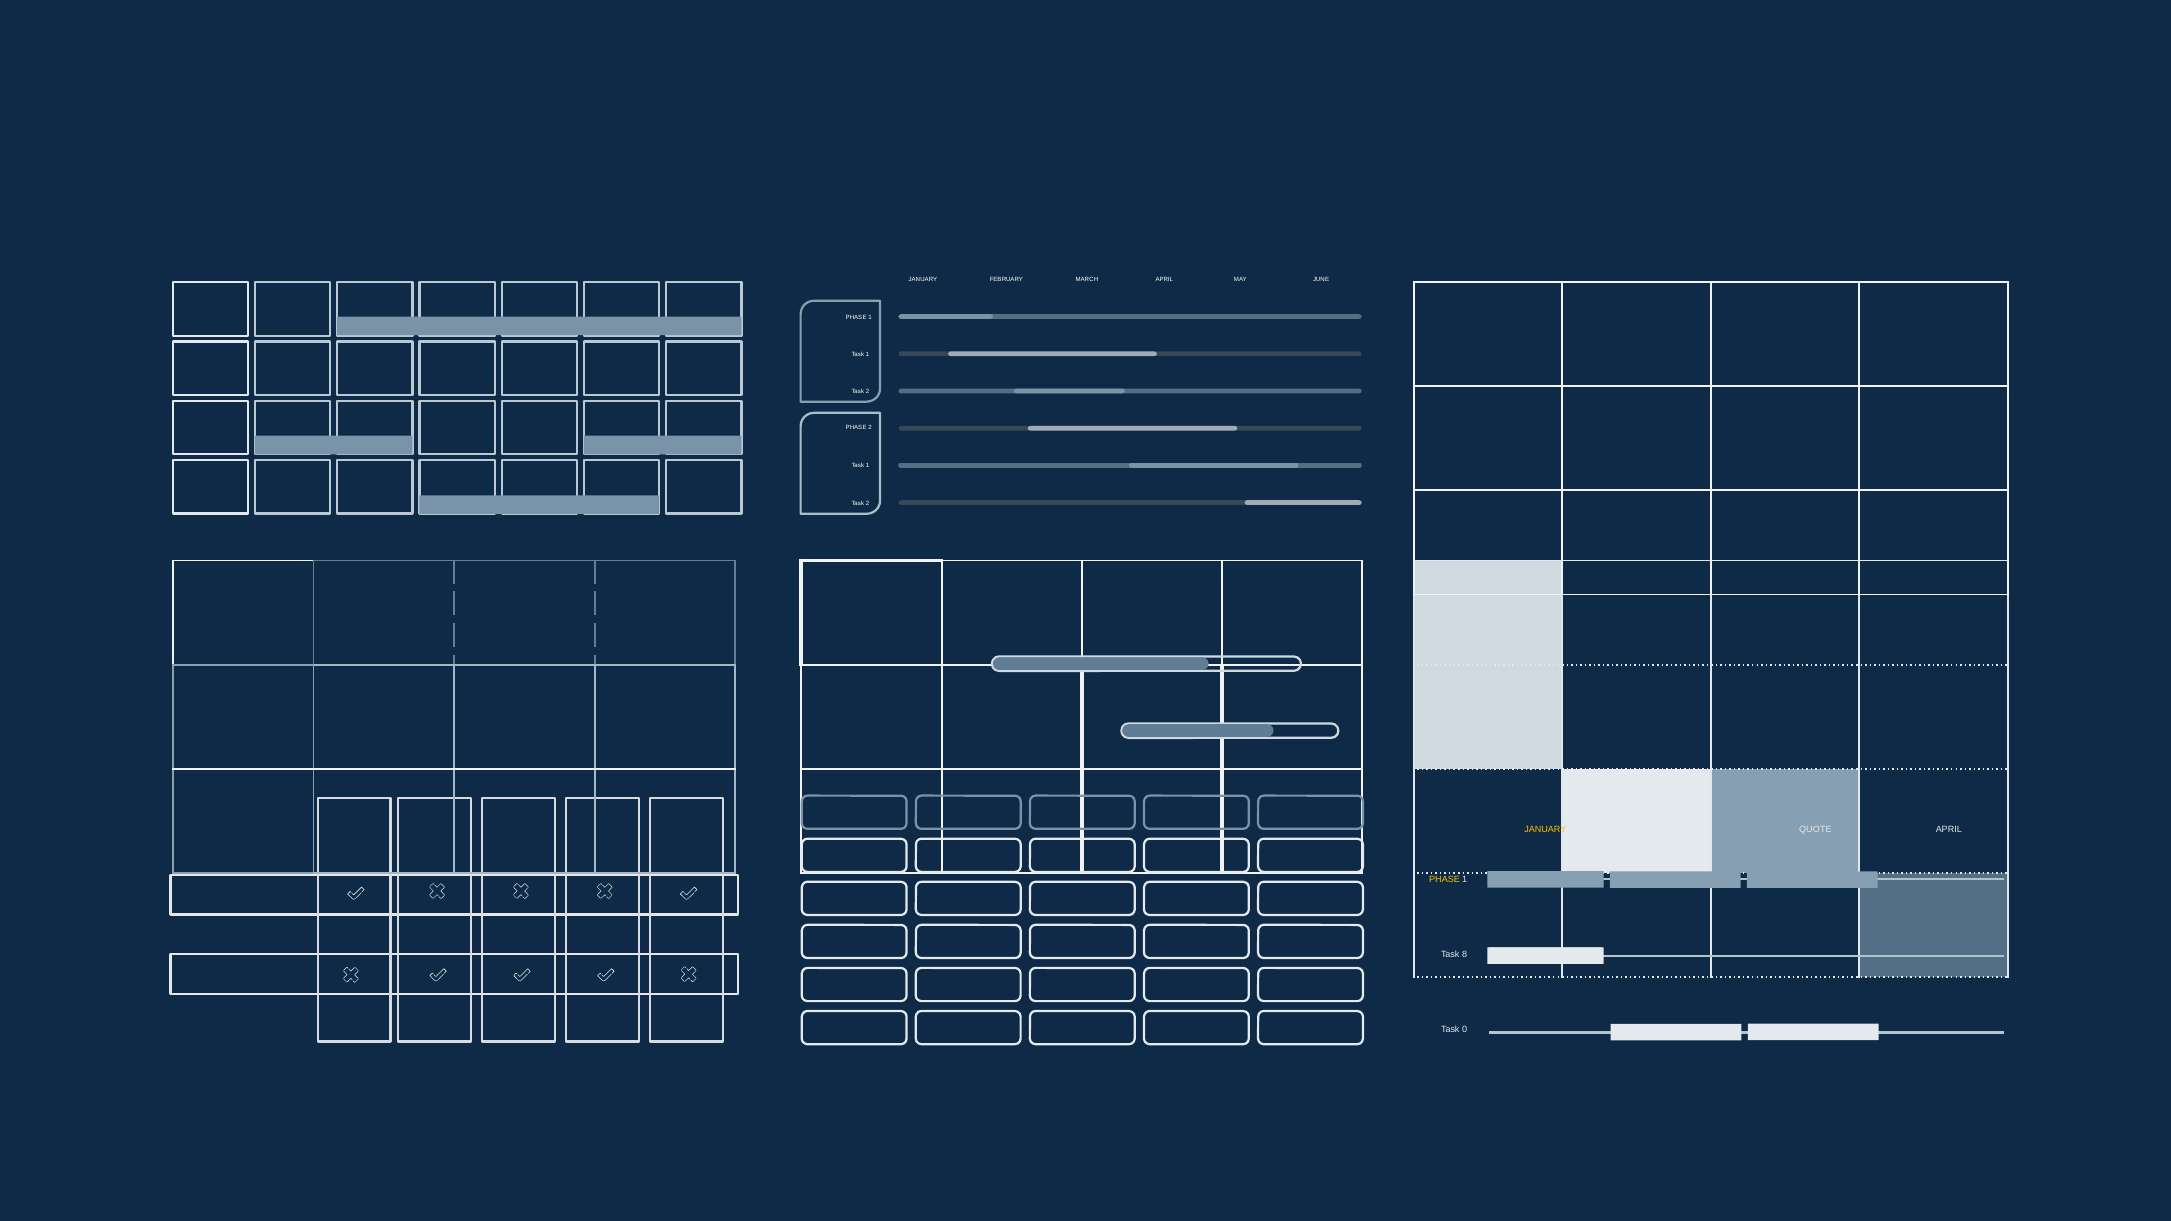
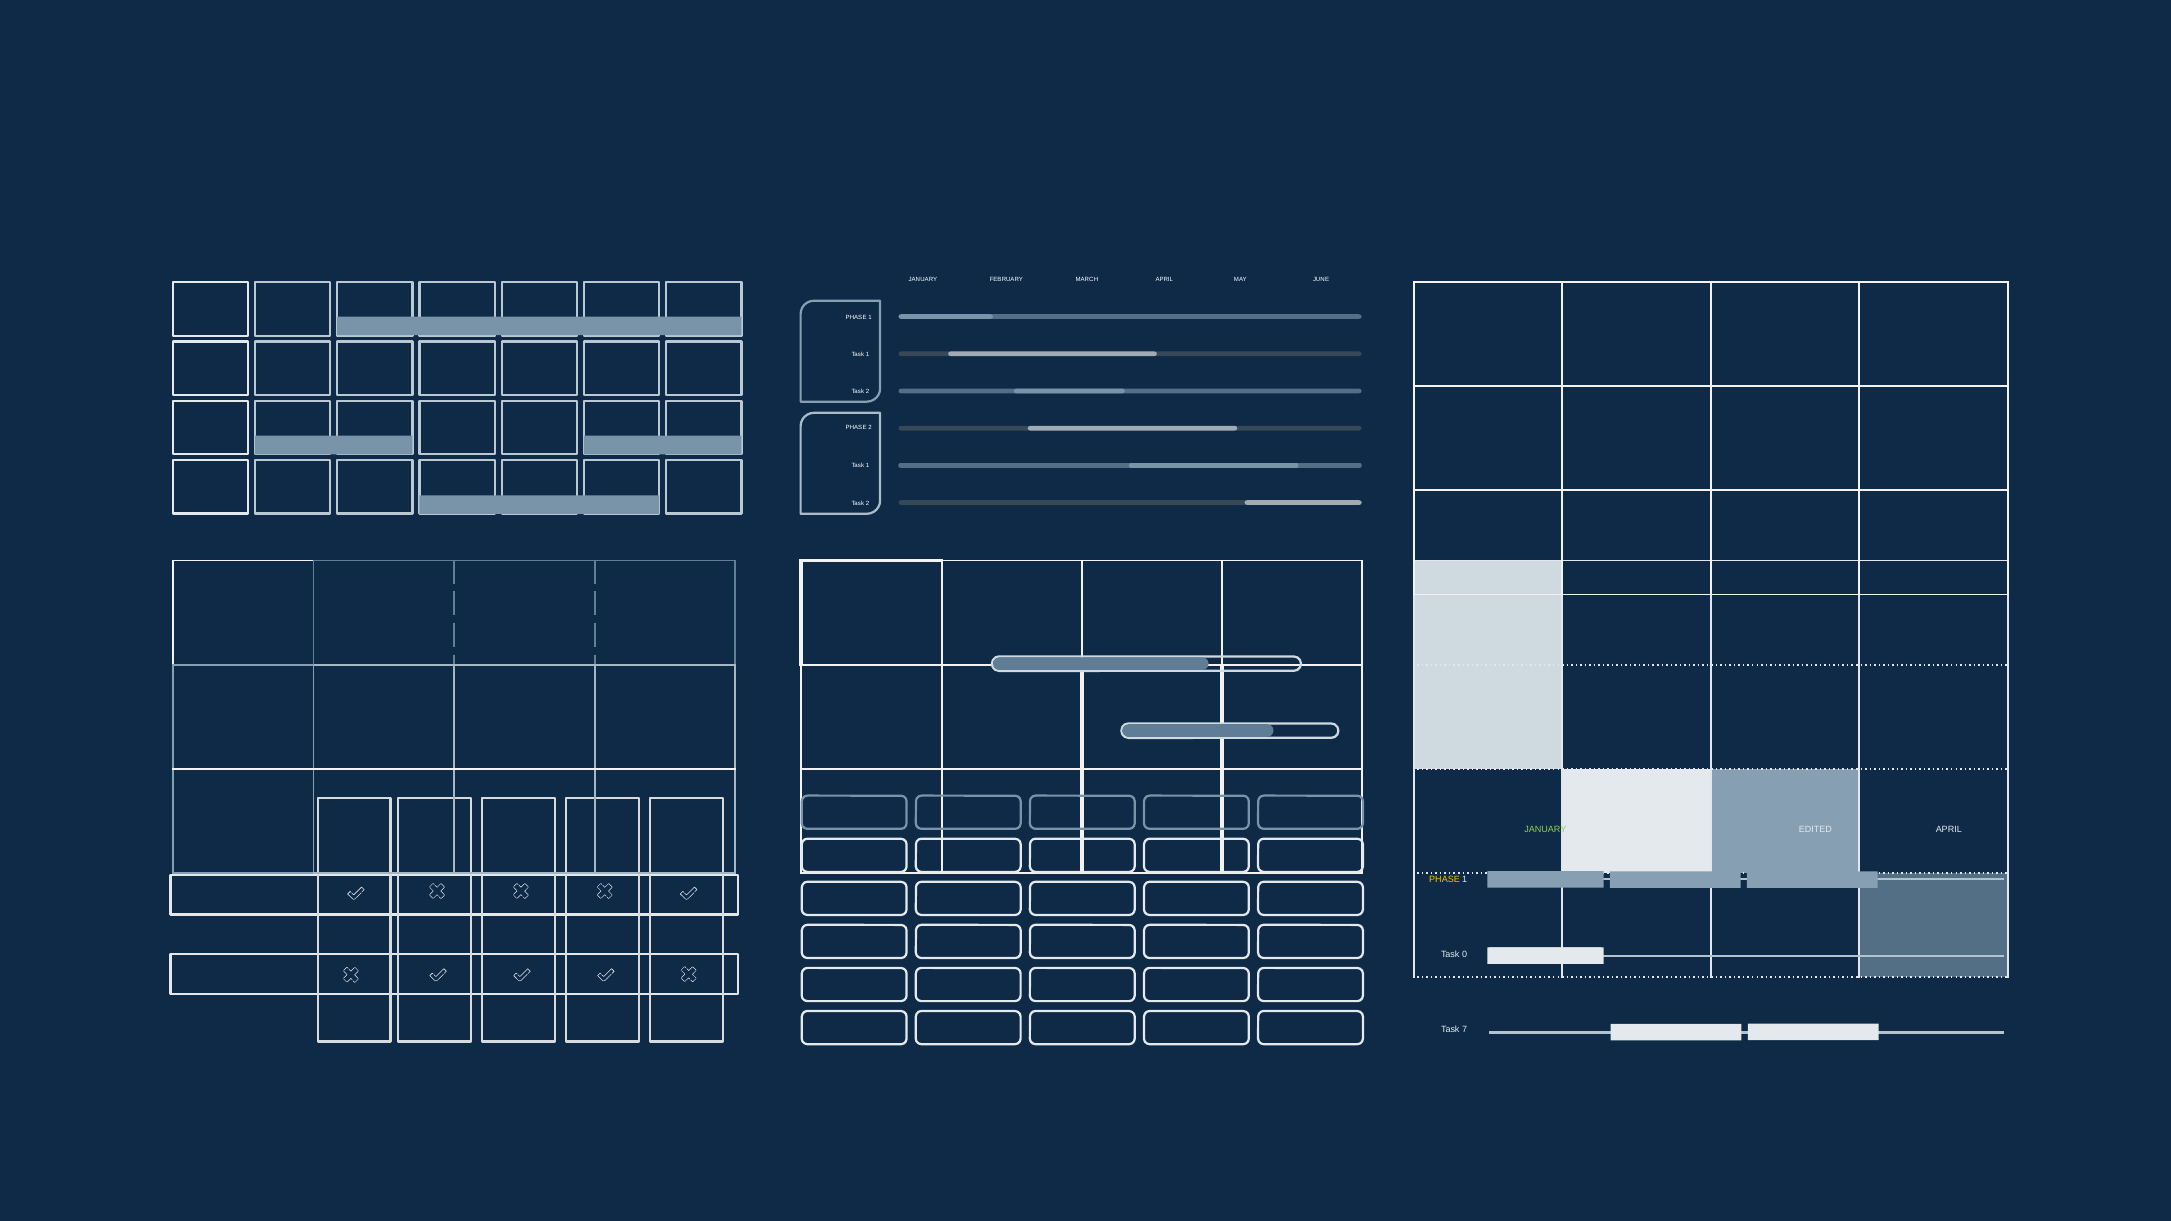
JANUARY colour: yellow -> light green (1545, 830)
QUOTE: QUOTE -> EDITED (1815, 830)
8: 8 -> 0 (1465, 955)
0: 0 -> 7 (1465, 1030)
